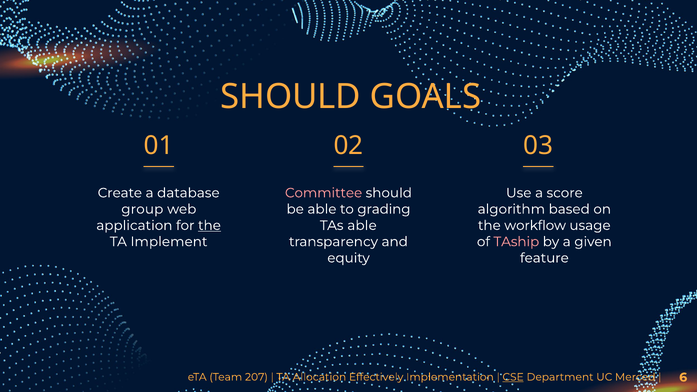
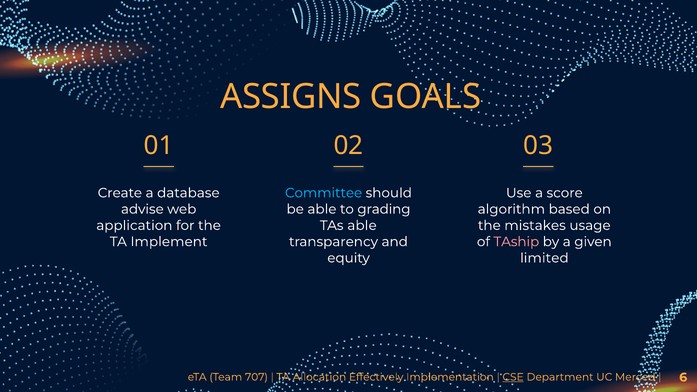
SHOULD: SHOULD -> ASSIGNS (291, 97)
Committee colour: pink -> light blue (324, 193)
group: group -> advise (142, 209)
the underline: present -> none (209, 225)
workflow: workflow -> mistakes (535, 225)
feature: feature -> limited (544, 258)
207: 207 -> 707 (256, 377)
